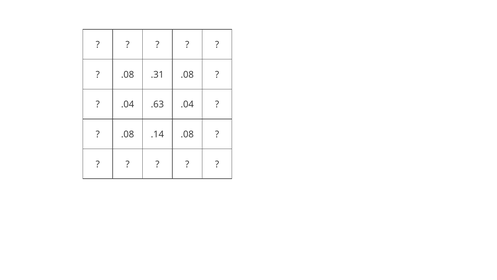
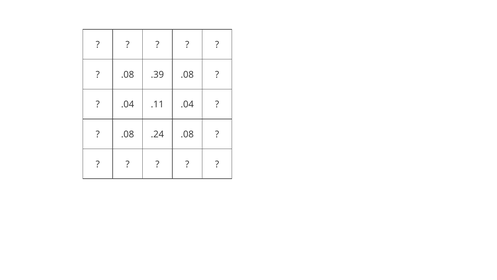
.31: .31 -> .39 (157, 75)
.63: .63 -> .11 (157, 104)
.14: .14 -> .24 (157, 134)
